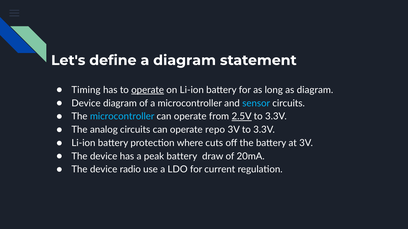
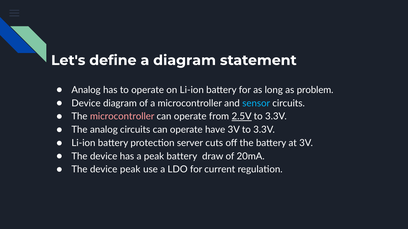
Timing: Timing -> Analog (86, 90)
operate underline: present -> none (148, 90)
as diagram: diagram -> problem (315, 90)
microcontroller colour: light blue -> pink (122, 117)
repo: repo -> have (215, 130)
where: where -> server (190, 143)
device radio: radio -> peak (130, 170)
